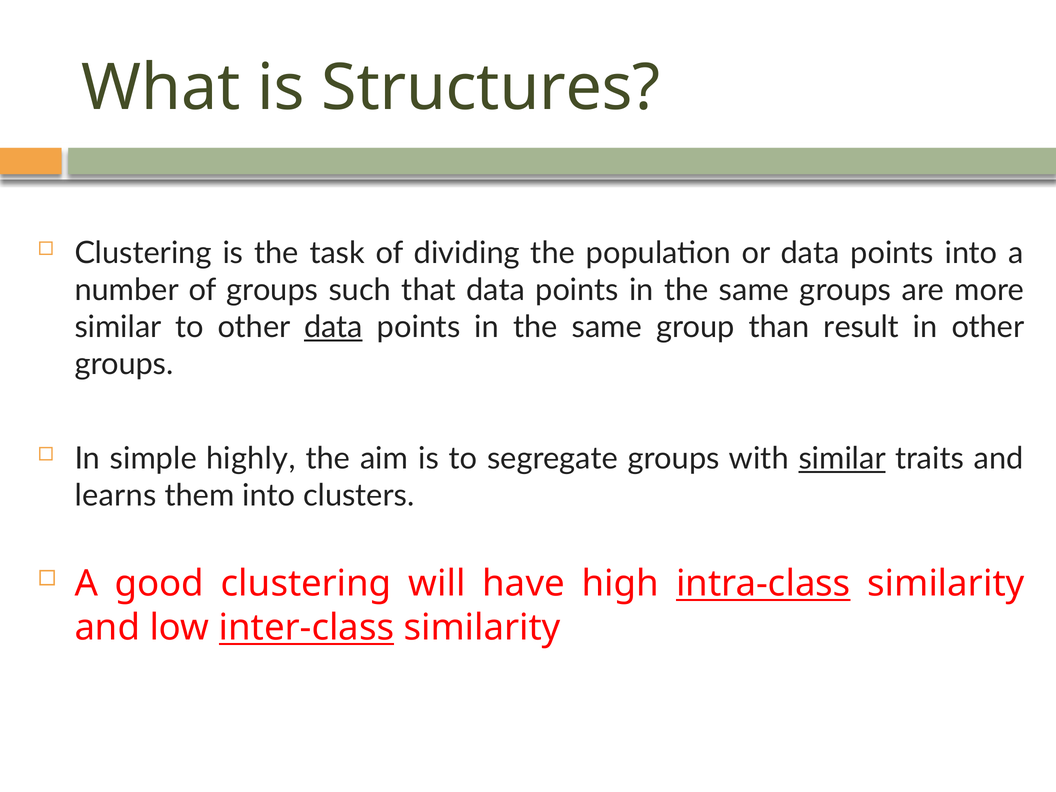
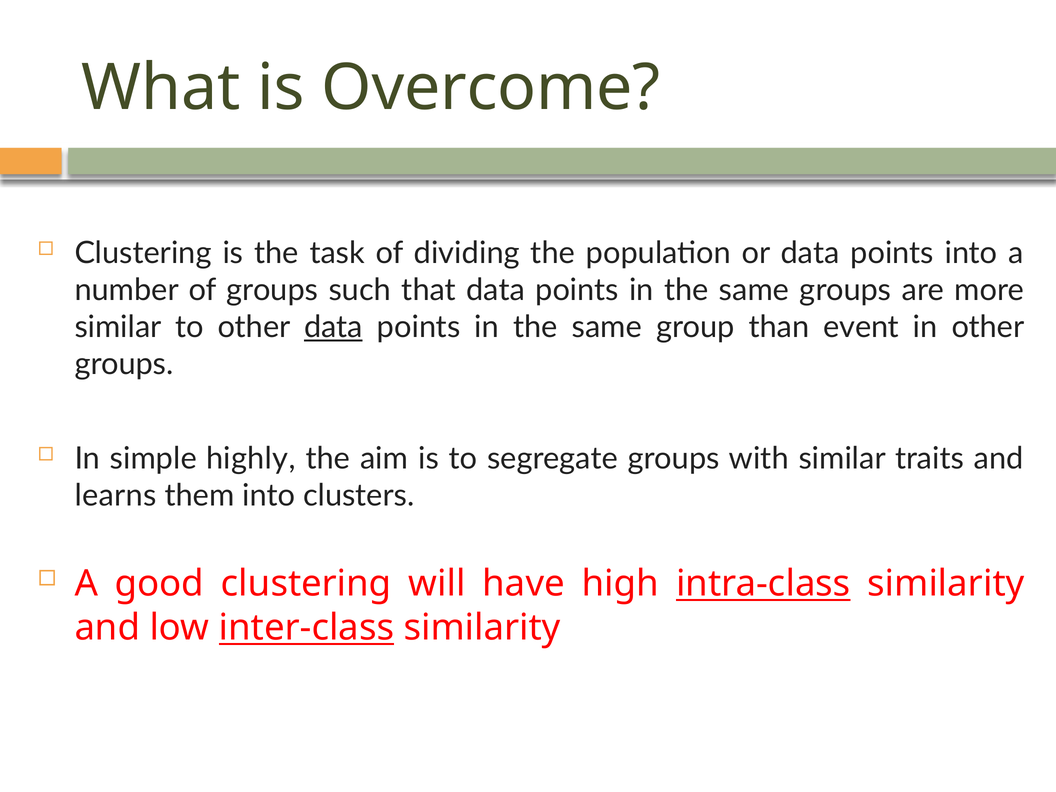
Structures: Structures -> Overcome (491, 88)
result: result -> event (861, 327)
similar underline: present -> none (842, 459)
